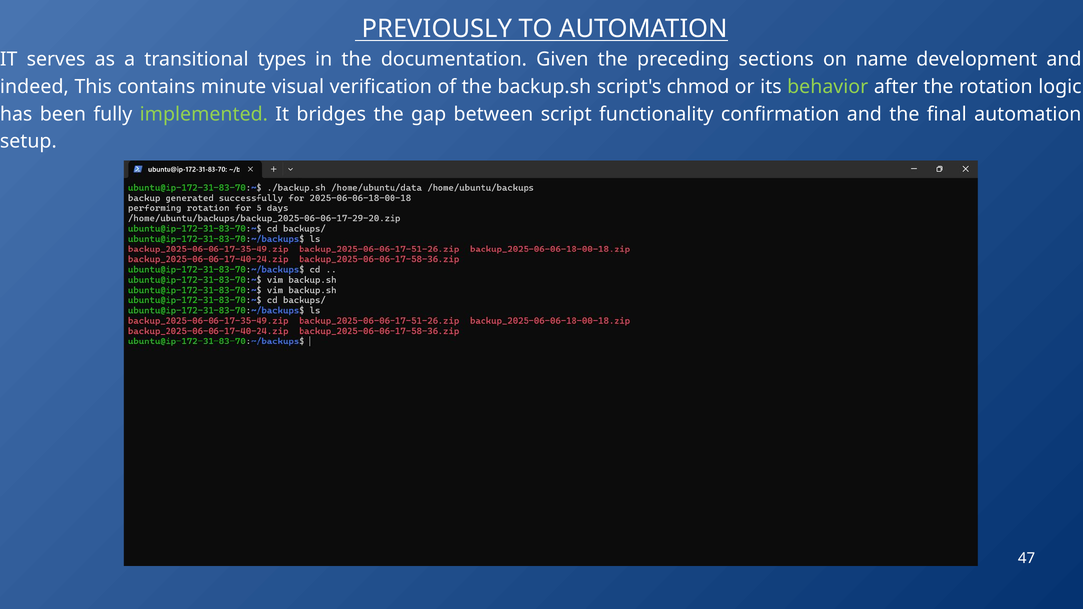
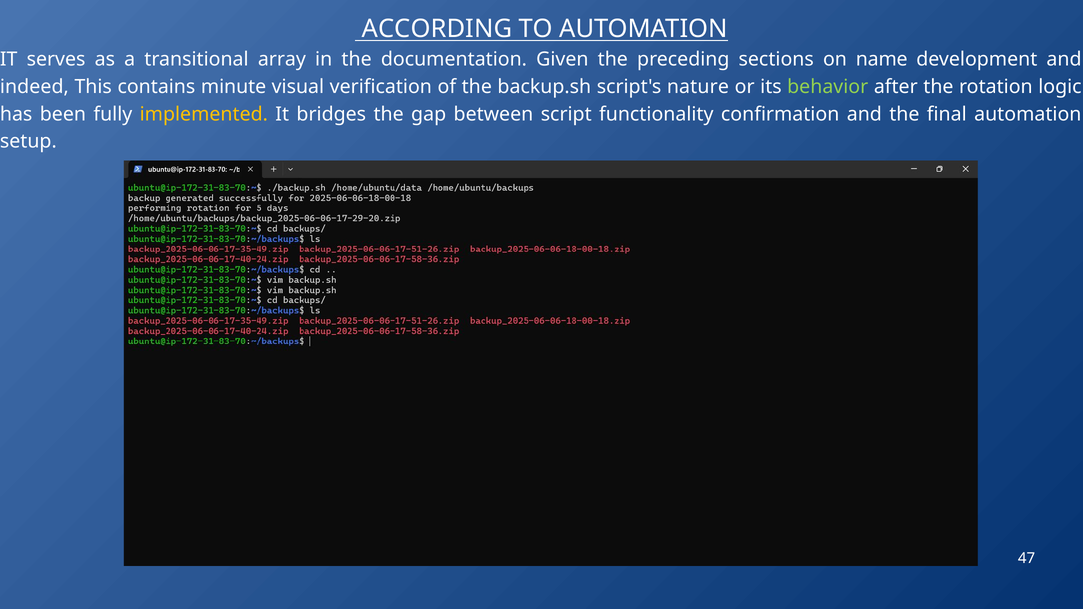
PREVIOUSLY: PREVIOUSLY -> ACCORDING (437, 29)
types: types -> array (282, 59)
chmod: chmod -> nature (698, 87)
implemented colour: light green -> yellow (204, 114)
